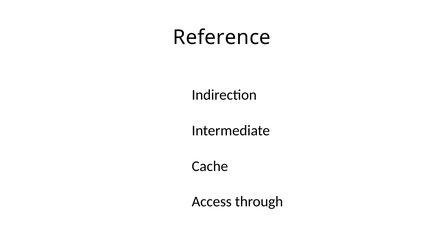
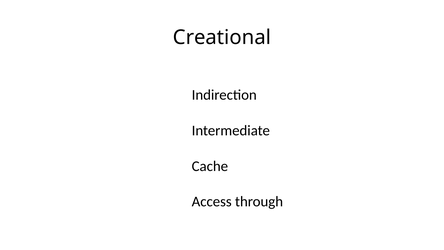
Reference: Reference -> Creational (222, 37)
